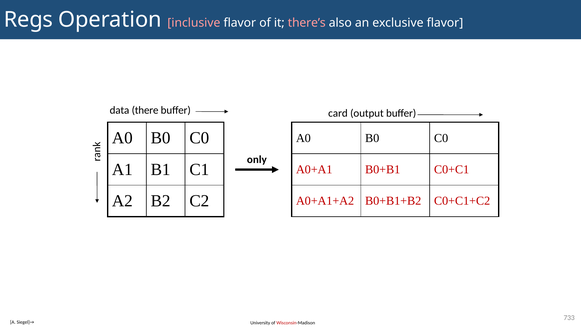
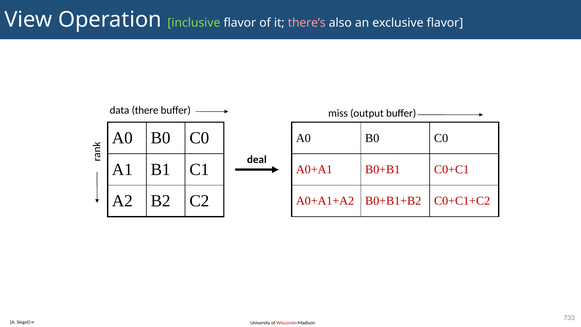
Regs: Regs -> View (28, 19)
inclusive colour: pink -> light green (194, 23)
card: card -> miss (338, 113)
only: only -> deal (257, 160)
